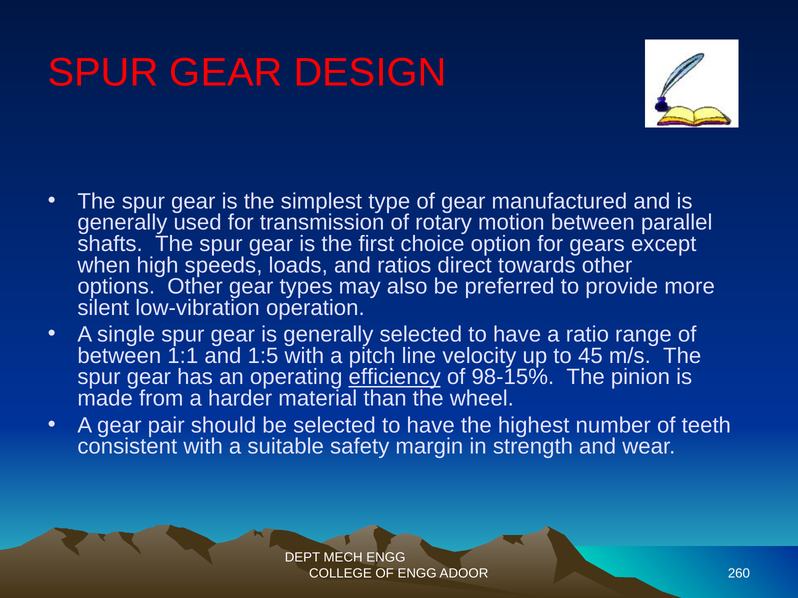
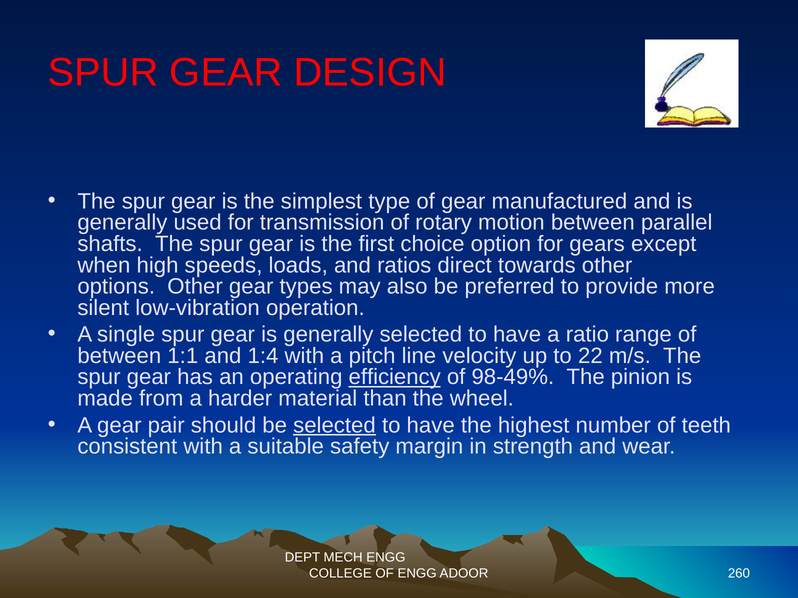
1:5: 1:5 -> 1:4 (263, 356)
45: 45 -> 22 (590, 356)
98-15%: 98-15% -> 98-49% (513, 377)
selected underline: none -> present (334, 426)
